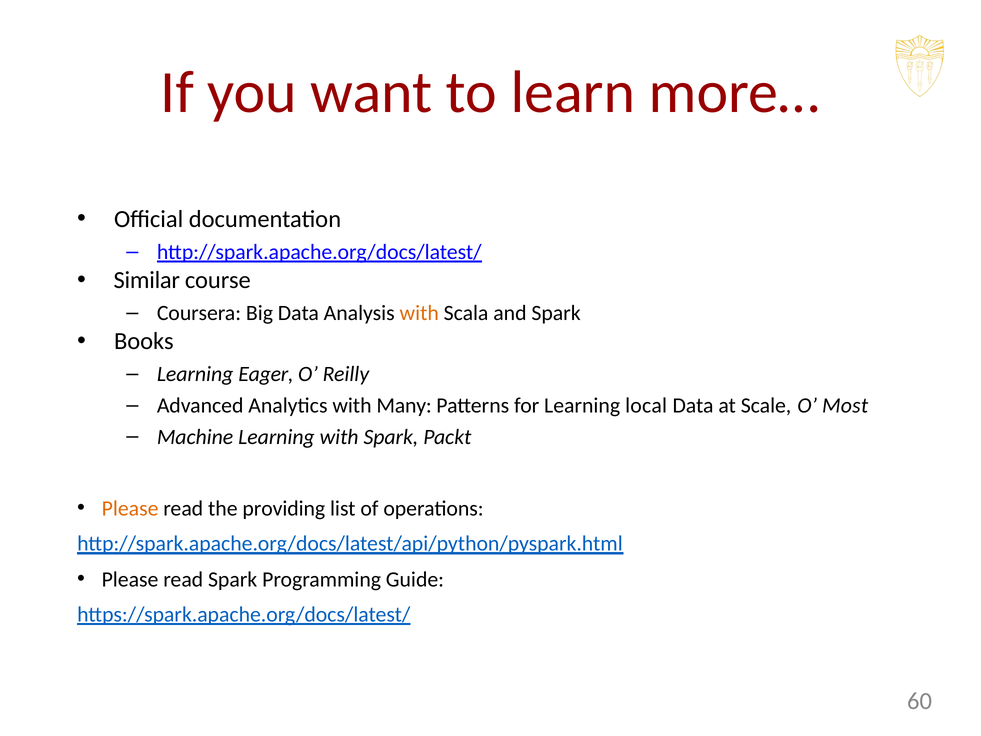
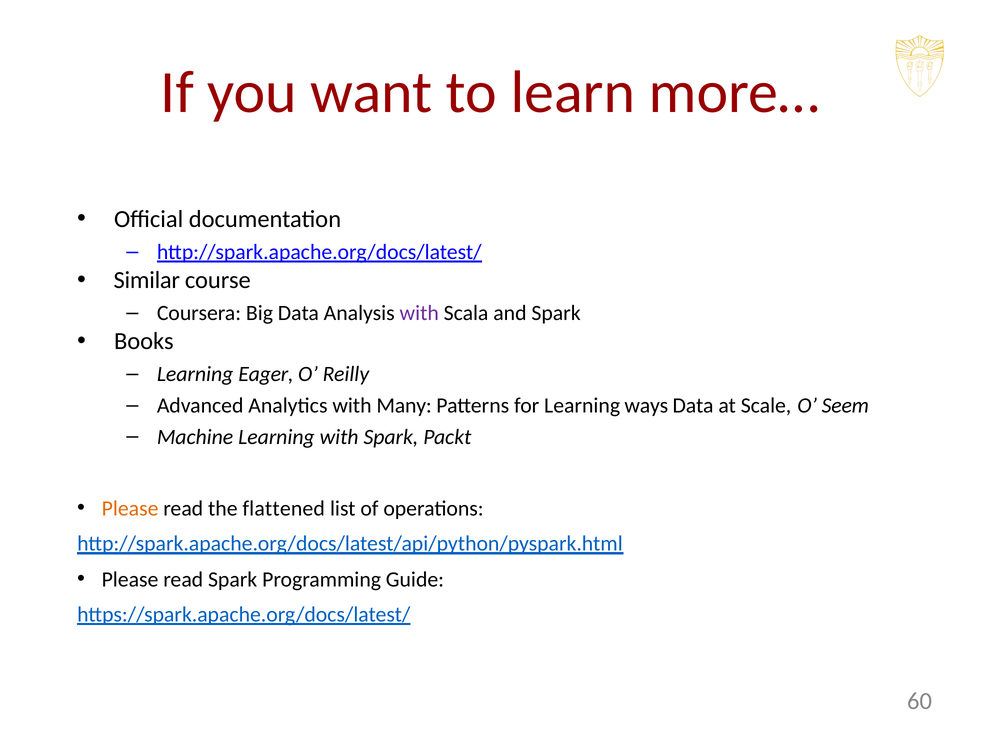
with colour: orange -> purple (419, 313)
local: local -> ways (646, 405)
Most: Most -> Seem (845, 405)
providing: providing -> flattened (284, 508)
